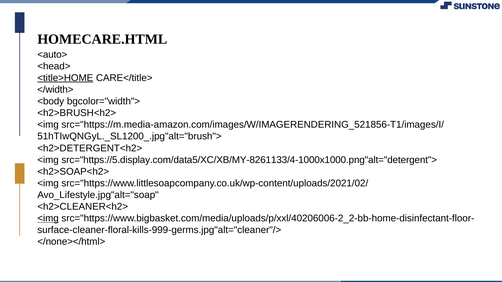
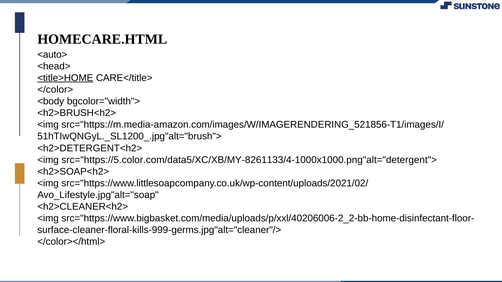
</width>: </width> -> </color> (55, 90)
src="https://5.display.com/data5/XC/XB/MY-8261133/4-1000x1000.png"alt="detergent">: src="https://5.display.com/data5/XC/XB/MY-8261133/4-1000x1000.png"alt="detergent"> -> src="https://5.color.com/data5/XC/XB/MY-8261133/4-1000x1000.png"alt="detergent"> (249, 160)
<img underline: present -> none (48, 219)
</none></html>: </none></html> -> </color></html> (71, 242)
